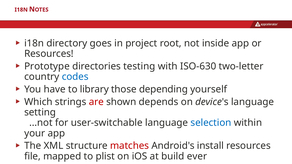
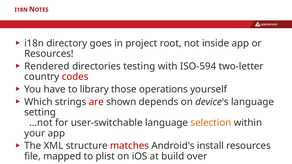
Prototype: Prototype -> Rendered (47, 66)
ISO-630: ISO-630 -> ISO-594 (198, 66)
codes colour: blue -> red (75, 77)
depending: depending -> operations (163, 89)
selection colour: blue -> orange (211, 123)
ever: ever -> over (197, 157)
